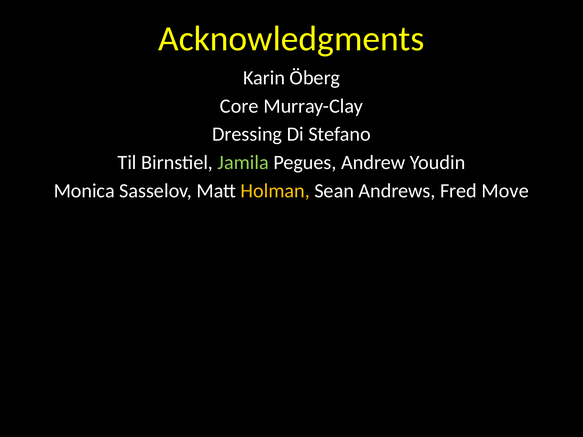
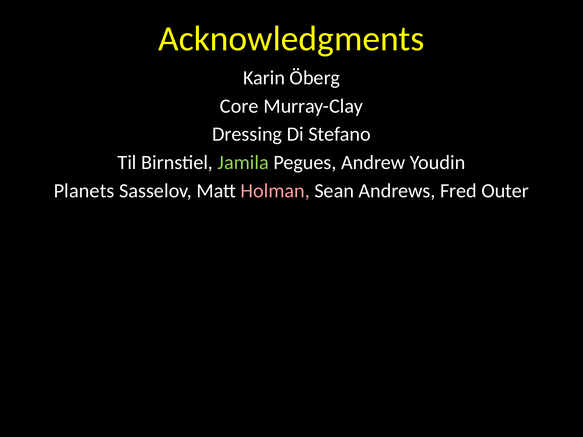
Monica: Monica -> Planets (84, 191)
Holman colour: yellow -> pink (275, 191)
Move: Move -> Outer (505, 191)
